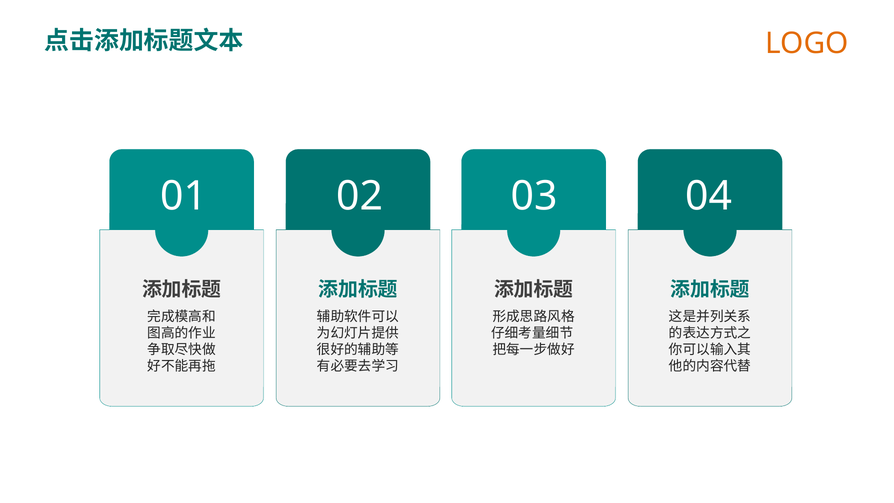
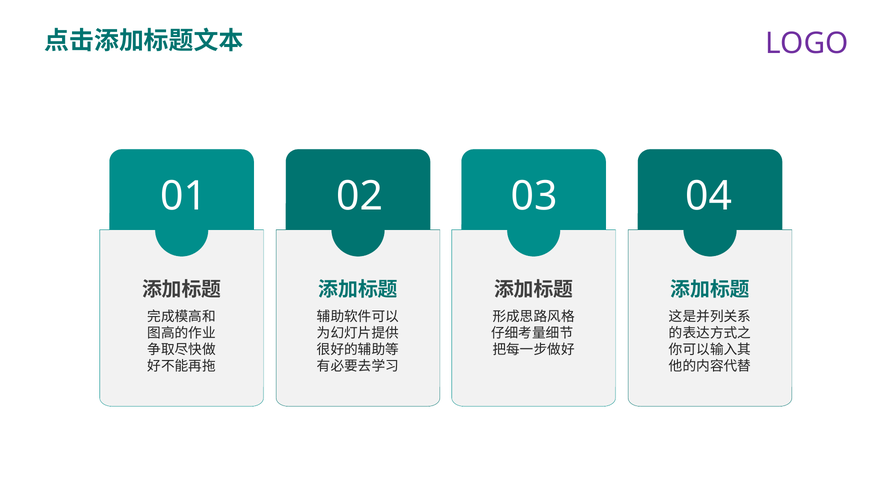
LOGO colour: orange -> purple (807, 43)
